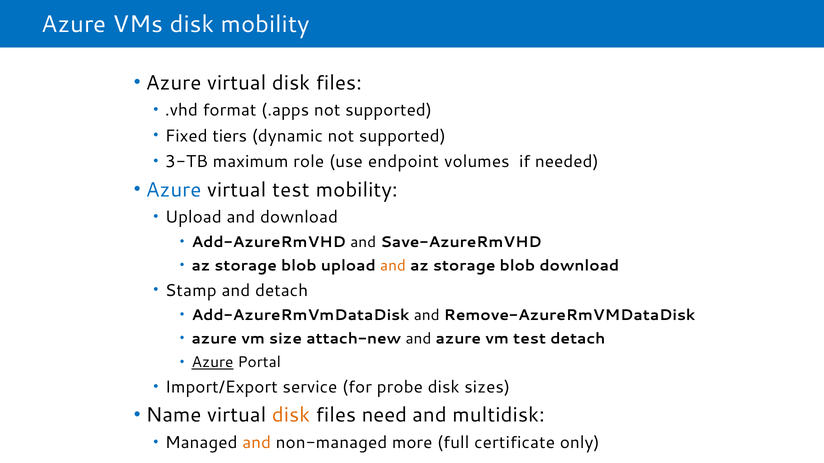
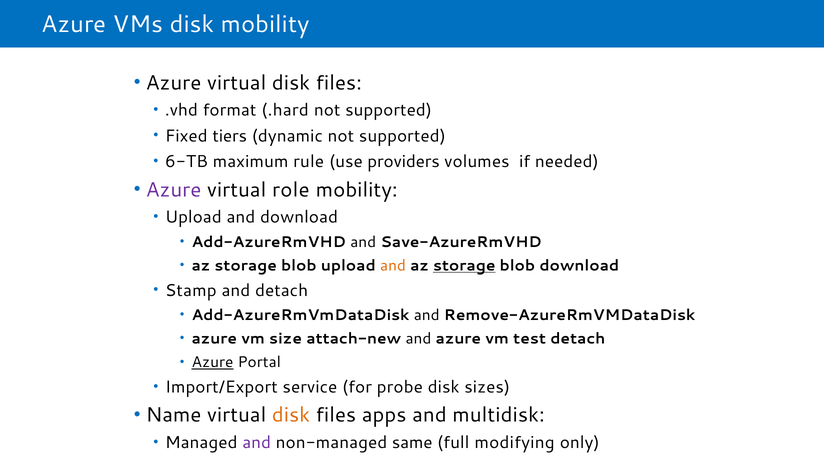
.apps: .apps -> .hard (285, 110)
3-TB: 3-TB -> 6-TB (186, 162)
role: role -> rule (309, 162)
endpoint: endpoint -> providers (404, 162)
Azure colour: blue -> purple (174, 190)
virtual test: test -> role (291, 190)
storage underline: none -> present (464, 266)
need: need -> apps (384, 416)
and colour: orange -> purple (257, 443)
more: more -> same (412, 443)
certificate: certificate -> modifying (515, 443)
